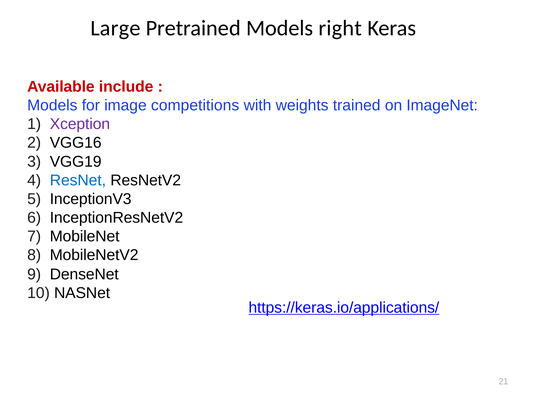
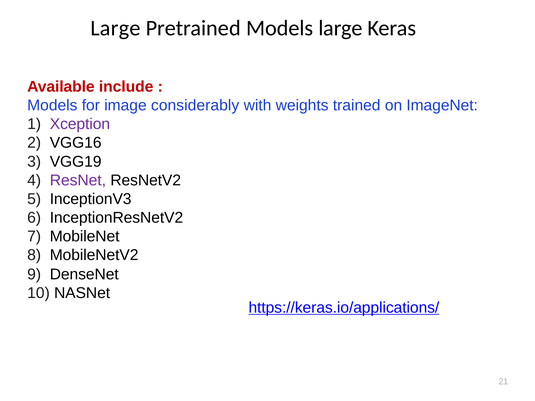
Models right: right -> large (341, 28)
competitions: competitions -> considerably (195, 105)
ResNet colour: blue -> purple (78, 180)
